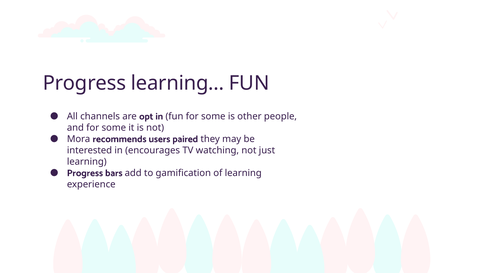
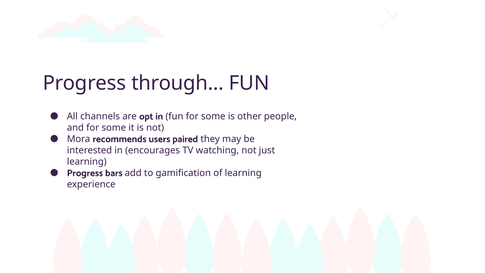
learning…: learning… -> through… (178, 83)
